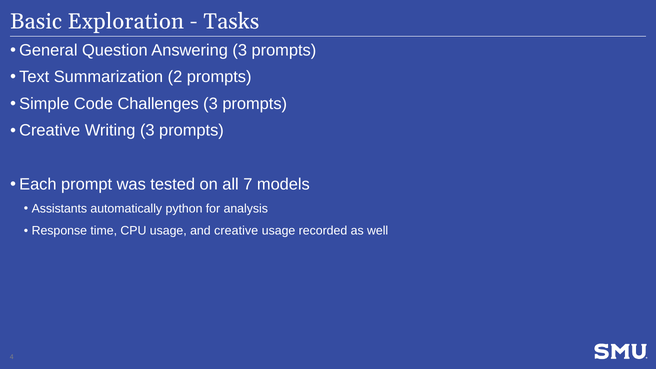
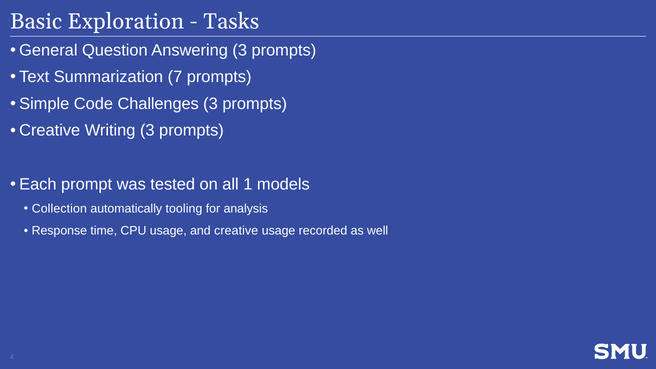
2: 2 -> 7 (175, 77)
7: 7 -> 1 (248, 184)
Assistants: Assistants -> Collection (59, 209)
python: python -> tooling (184, 209)
